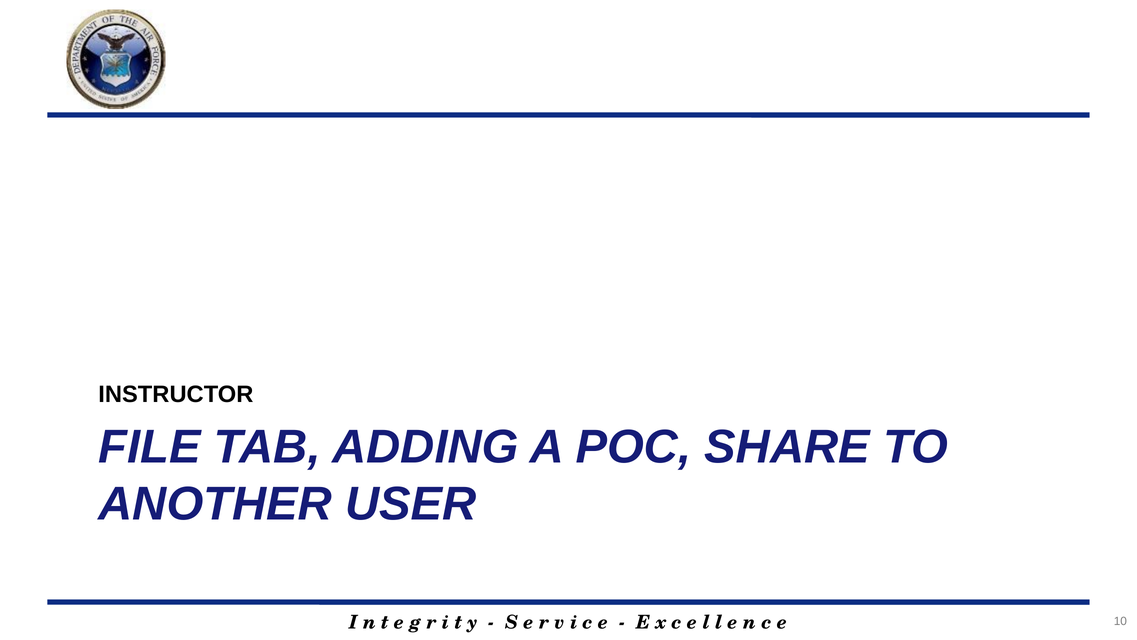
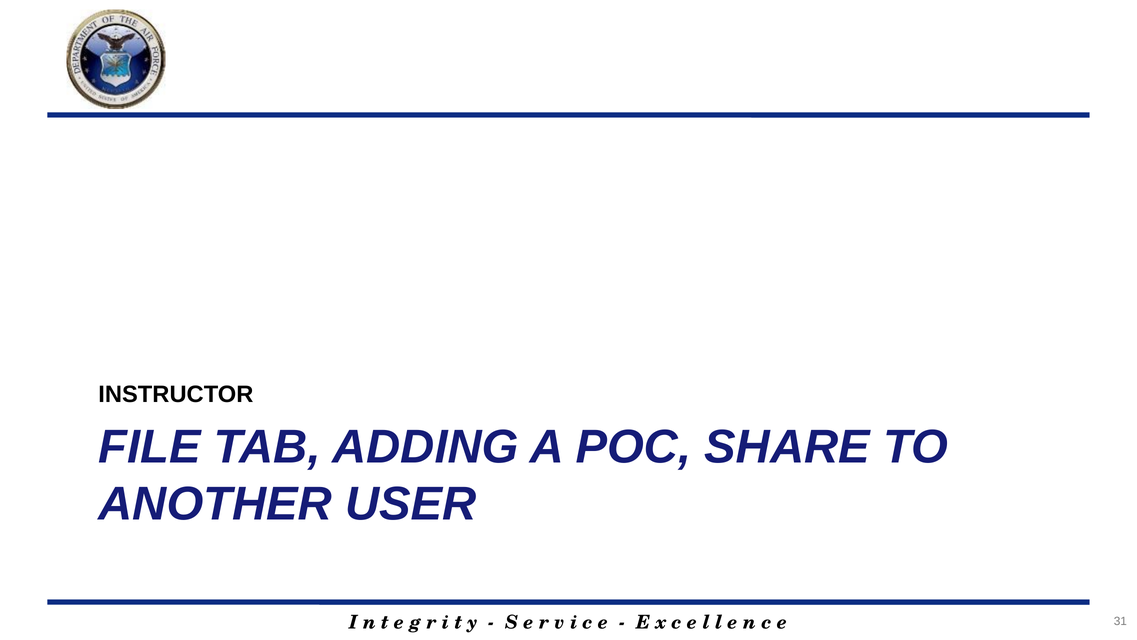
10: 10 -> 31 (1120, 621)
